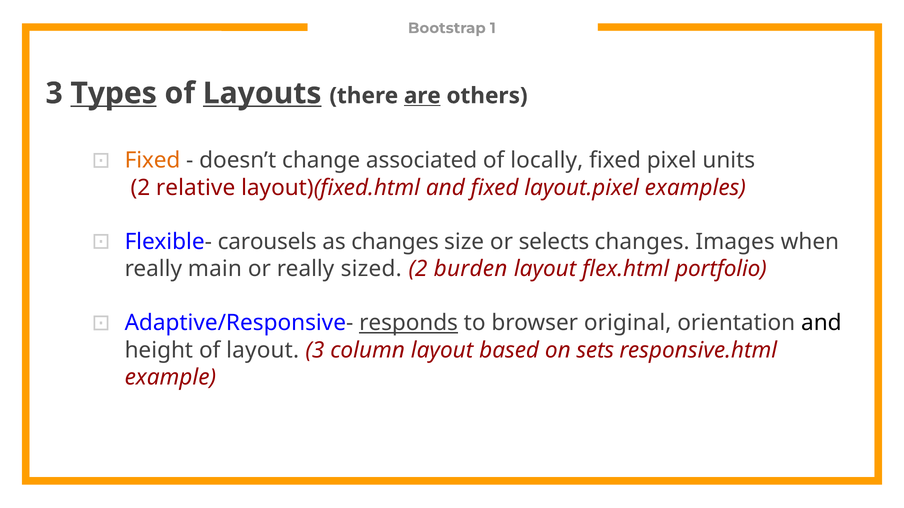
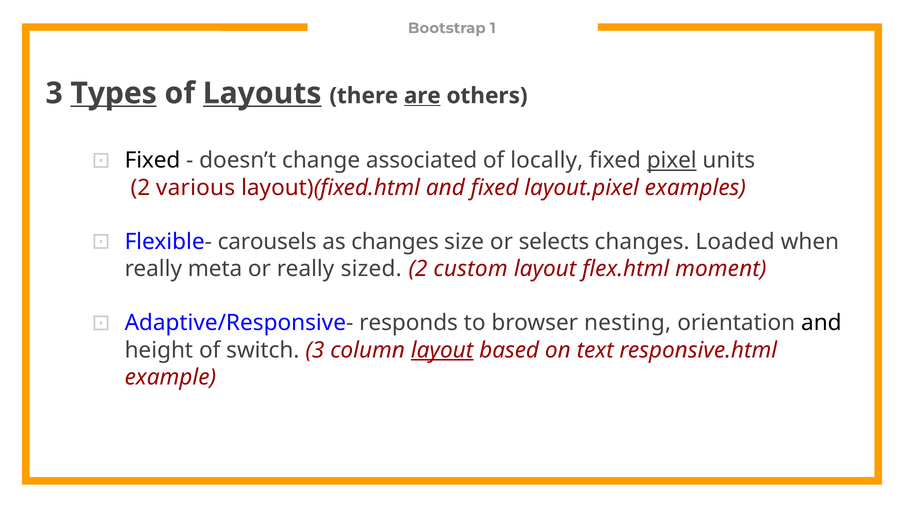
Fixed colour: orange -> black (152, 161)
pixel underline: none -> present (672, 161)
relative: relative -> various (196, 188)
Images: Images -> Loaded (735, 242)
main: main -> meta (215, 269)
burden: burden -> custom (471, 269)
portfolio: portfolio -> moment (721, 269)
responds underline: present -> none (409, 323)
original: original -> nesting (628, 323)
of layout: layout -> switch (263, 350)
layout underline: none -> present (442, 350)
sets: sets -> text (595, 350)
